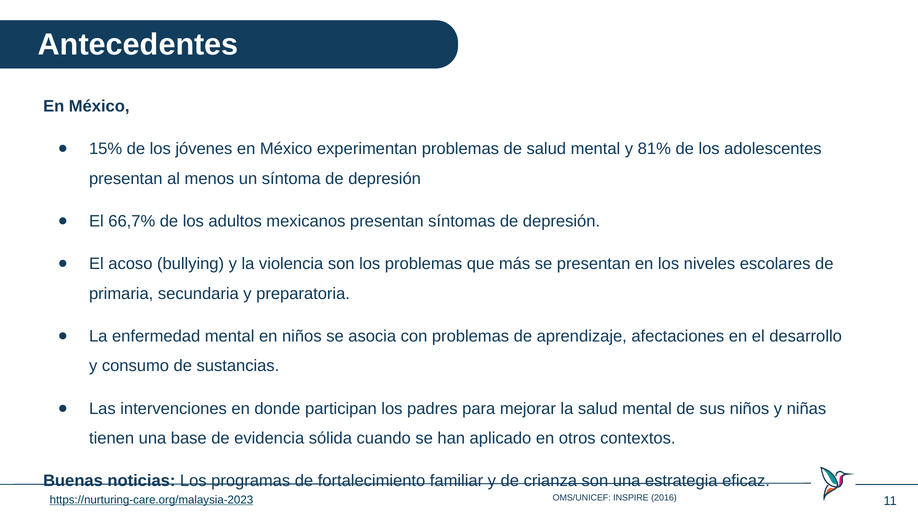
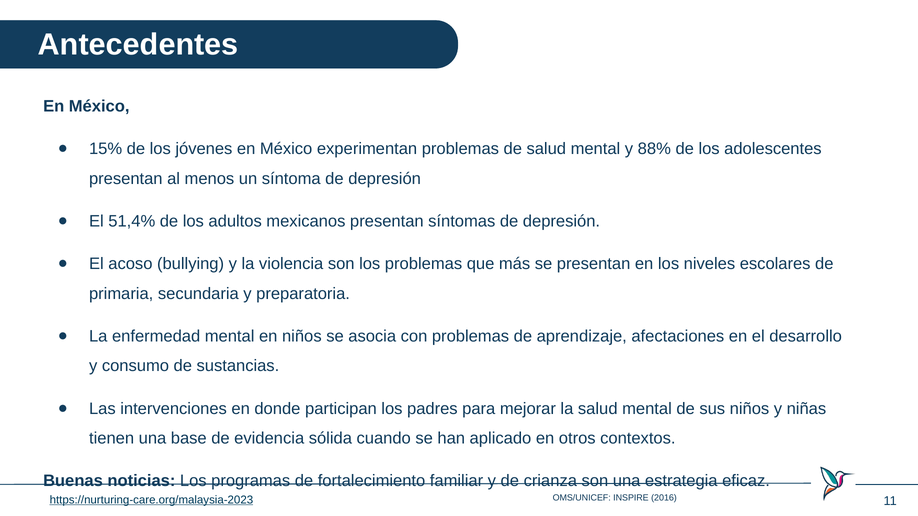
81%: 81% -> 88% (654, 149)
66,7%: 66,7% -> 51,4% (132, 221)
